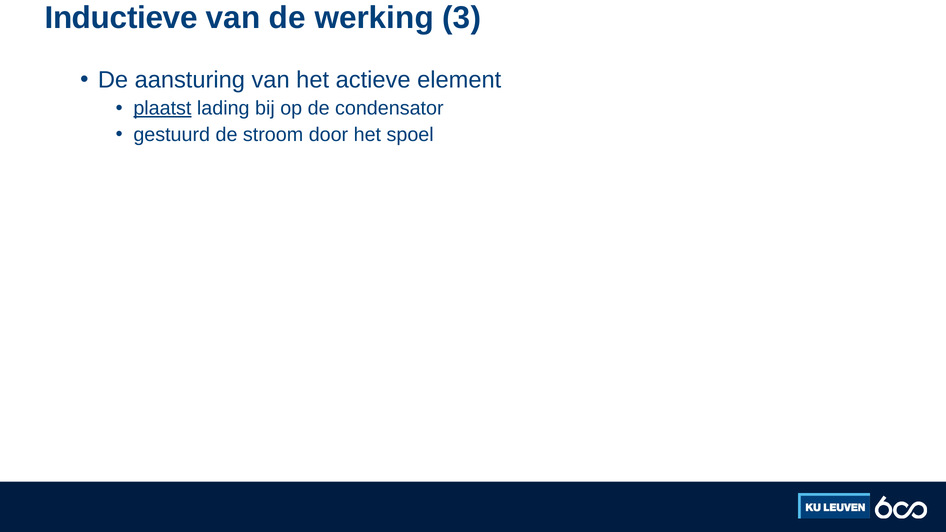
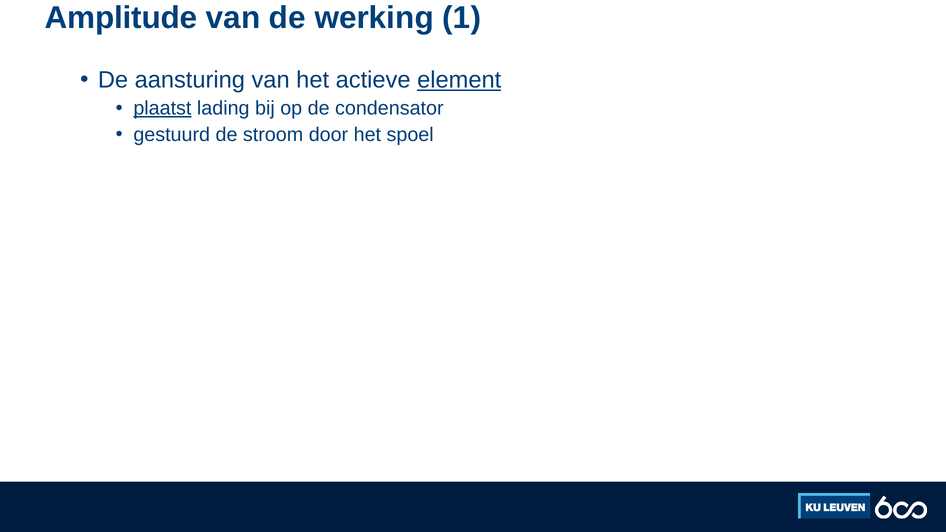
Inductieve: Inductieve -> Amplitude (121, 18)
3: 3 -> 1 (462, 18)
element underline: none -> present (459, 80)
